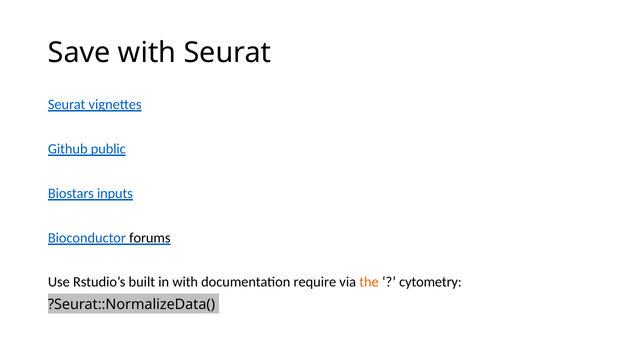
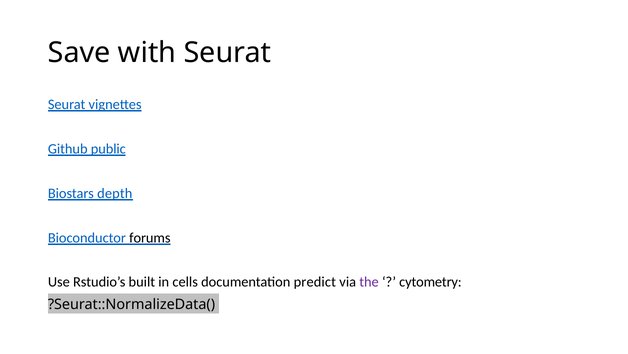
inputs: inputs -> depth (115, 193)
in with: with -> cells (185, 282)
require: require -> predict (315, 282)
the colour: orange -> purple (369, 282)
